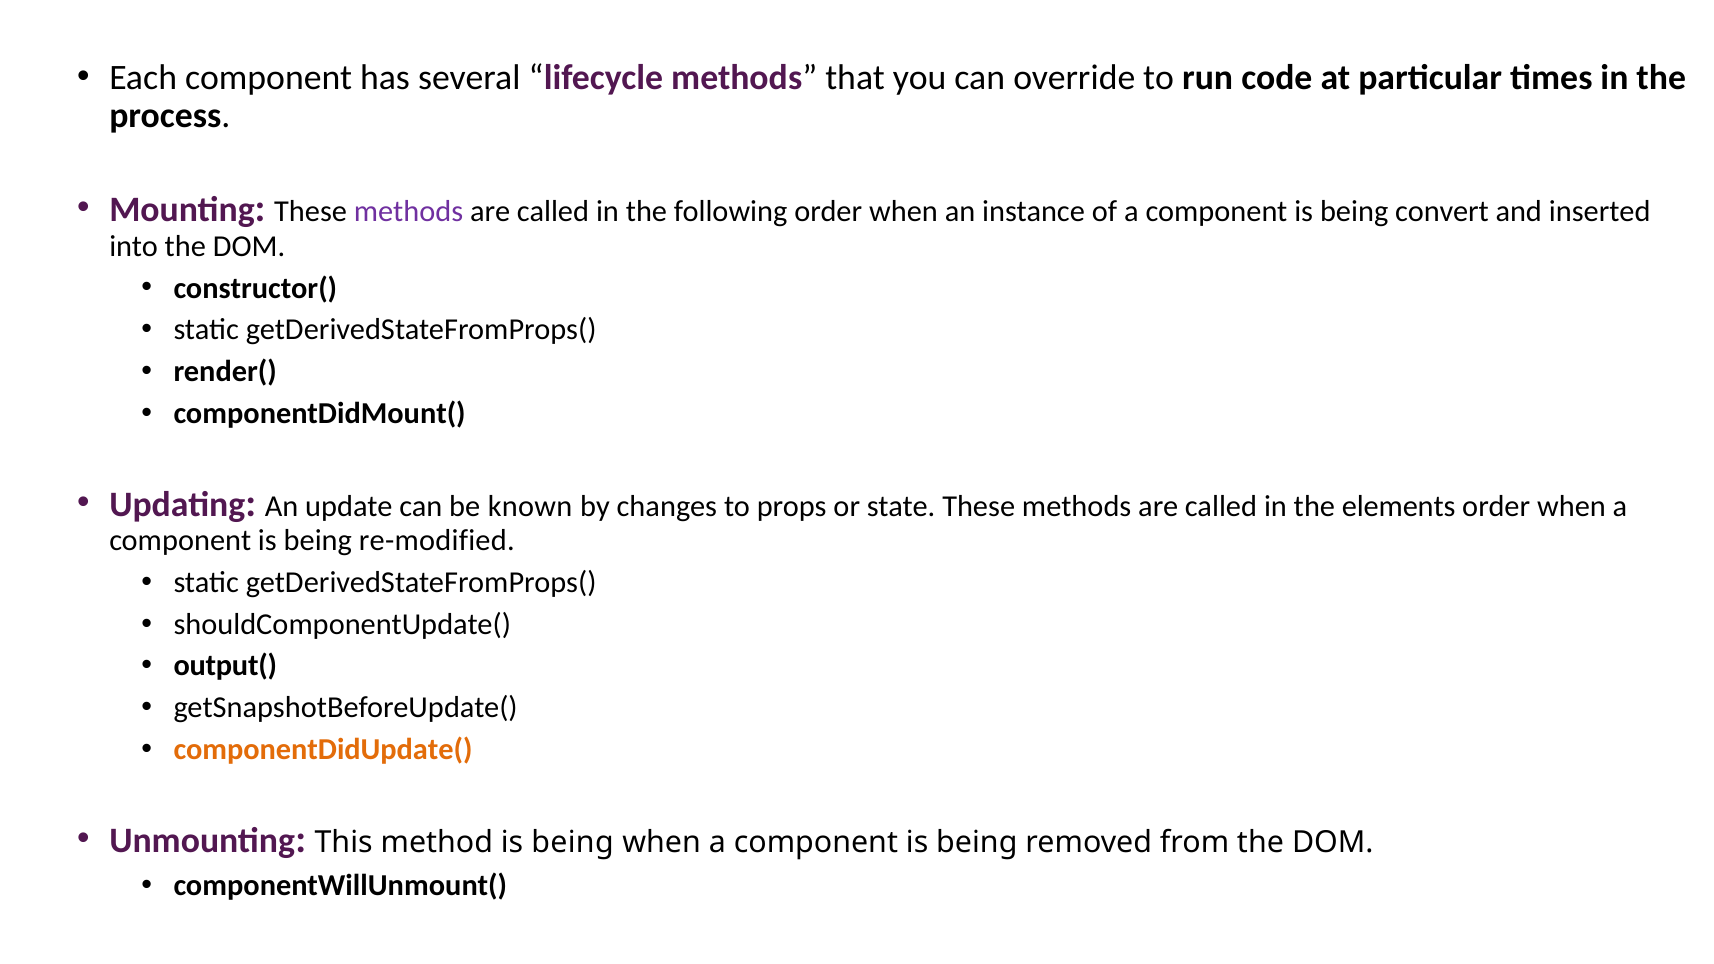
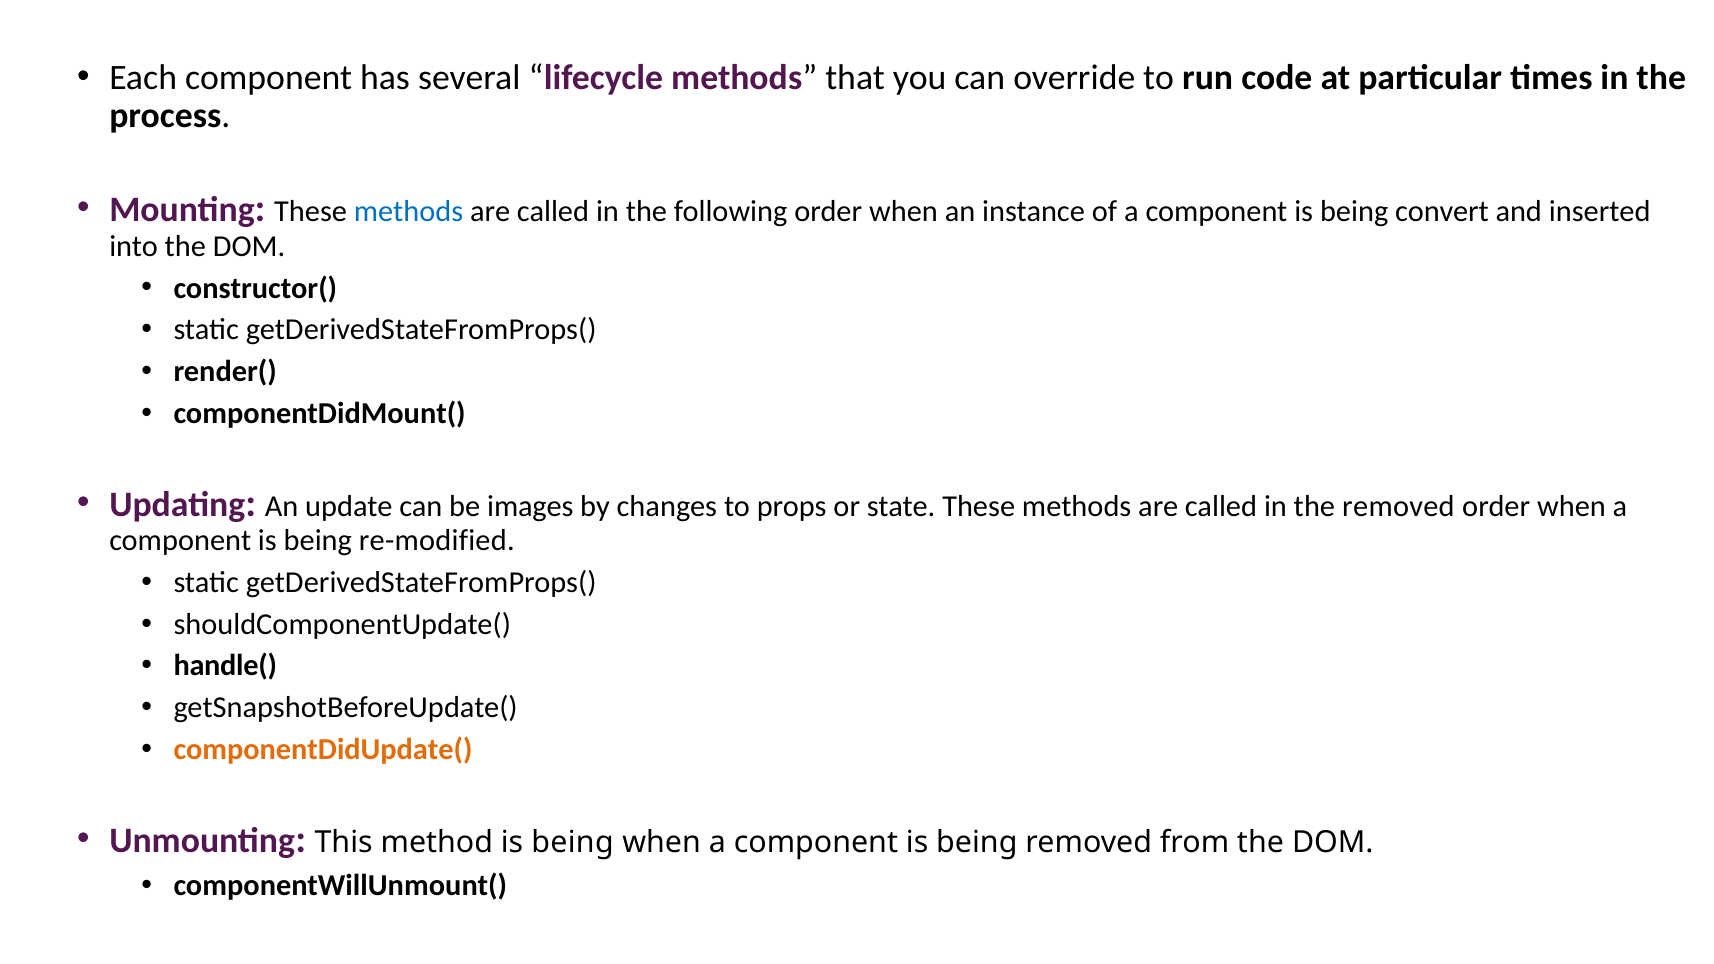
methods colour: purple -> blue (409, 212)
known: known -> images (530, 506)
the elements: elements -> removed (1398, 506)
output(: output( -> handle( (225, 666)
